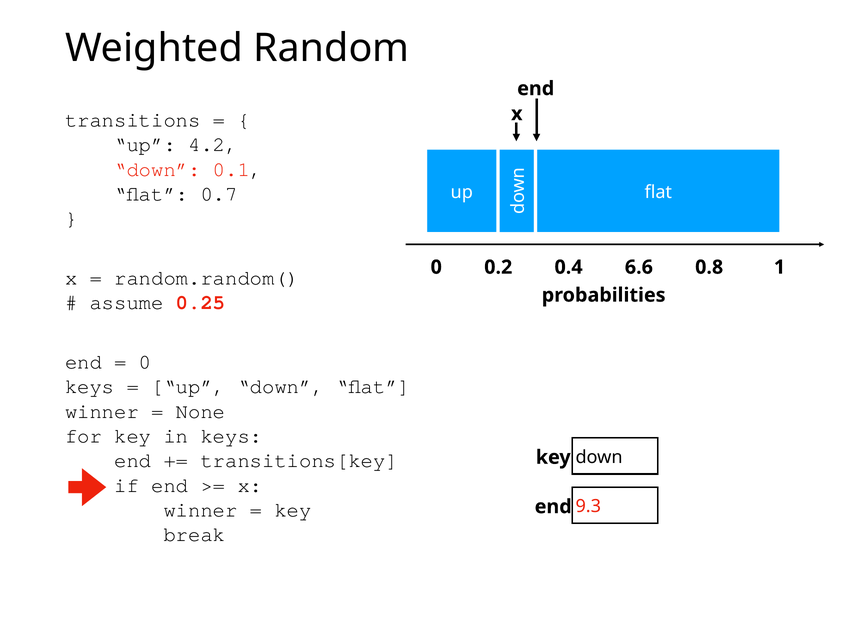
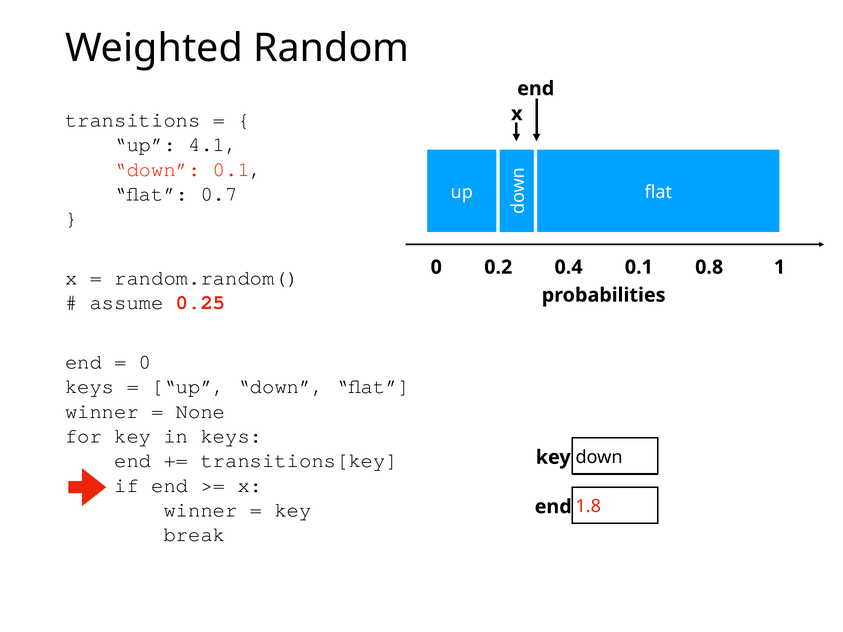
4.2: 4.2 -> 4.1 (213, 145)
0.4 6.6: 6.6 -> 0.1 (639, 267)
9.3: 9.3 -> 1.8 (588, 507)
